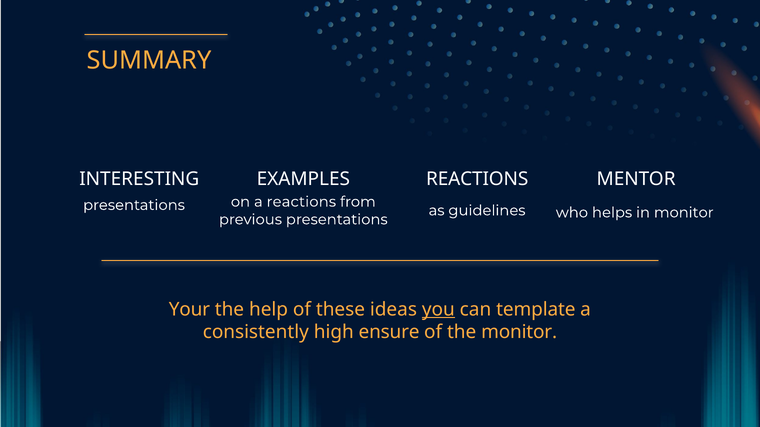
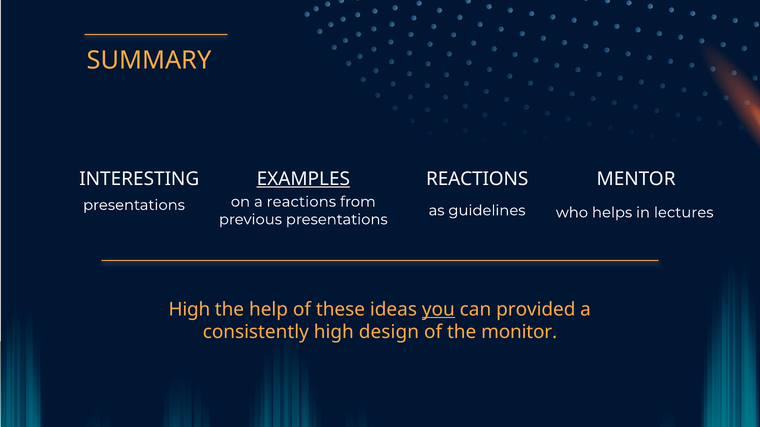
EXAMPLES underline: none -> present (303, 179)
in monitor: monitor -> lectures (684, 213)
Your: Your -> High (189, 310)
template: template -> provided (536, 310)
ensure: ensure -> design (389, 332)
